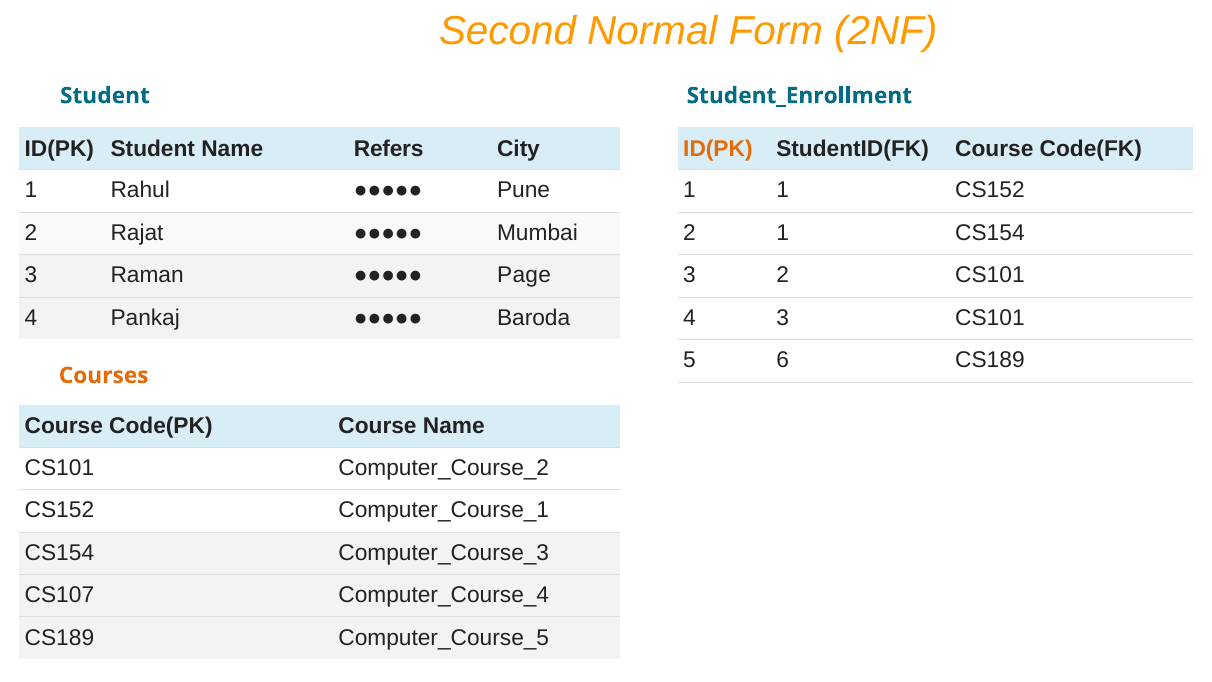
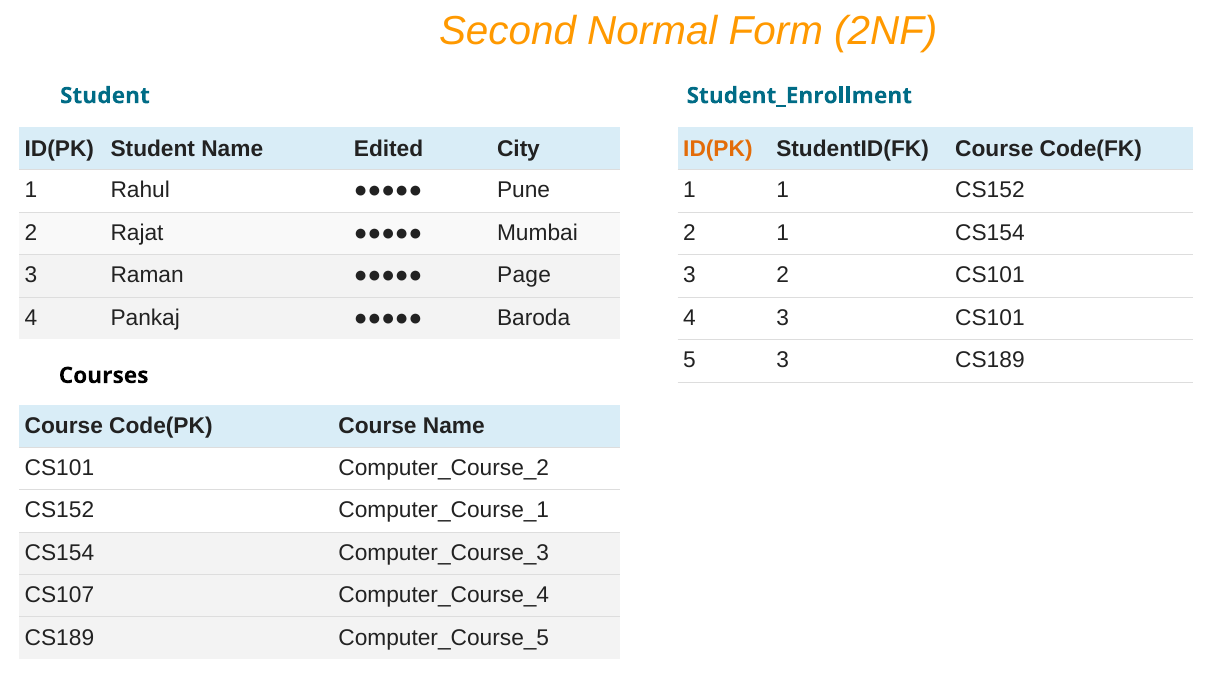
Refers: Refers -> Edited (389, 149)
5 6: 6 -> 3 (783, 360)
Courses colour: orange -> black (104, 375)
